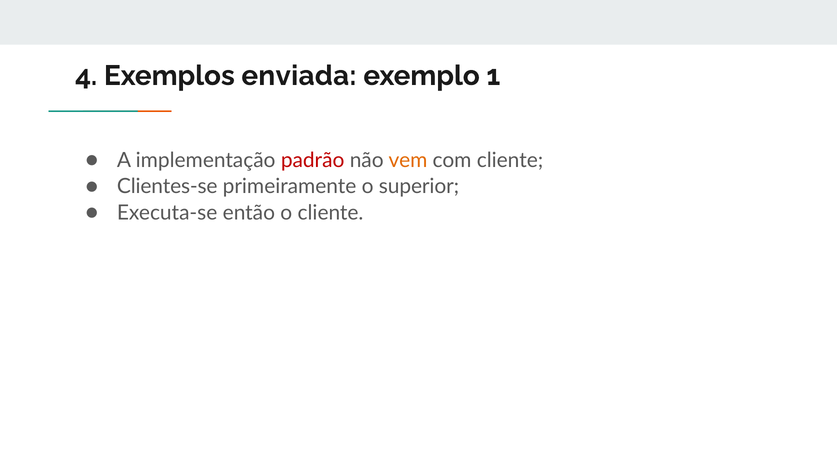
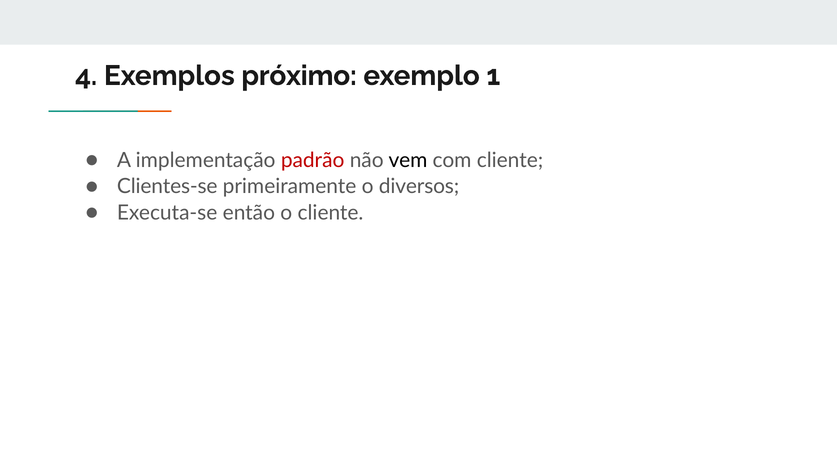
enviada: enviada -> próximo (299, 76)
vem colour: orange -> black (408, 160)
superior: superior -> diversos (419, 186)
